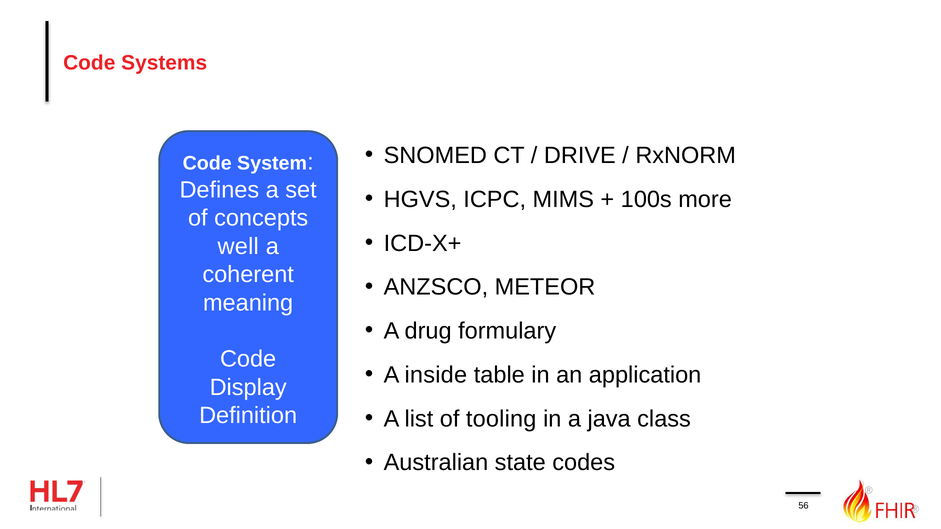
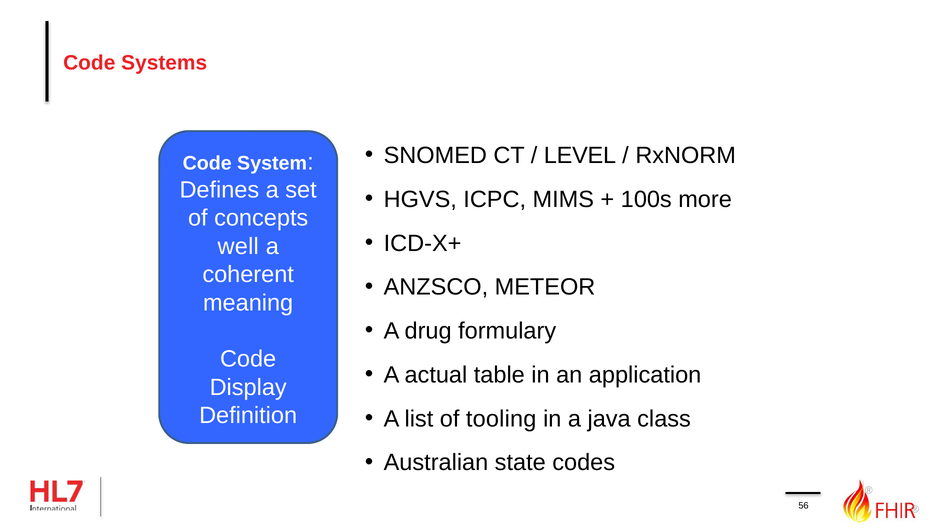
DRIVE: DRIVE -> LEVEL (580, 156)
inside: inside -> actual (436, 375)
